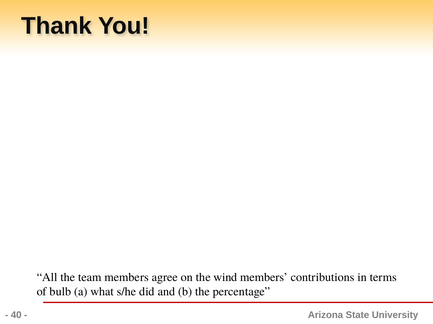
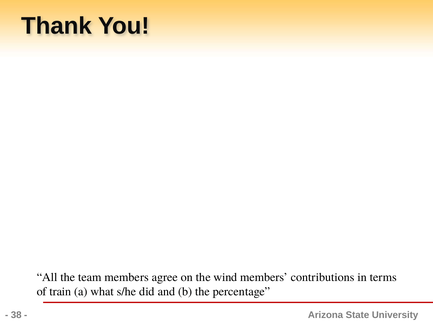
bulb: bulb -> train (60, 292)
40: 40 -> 38 (16, 316)
